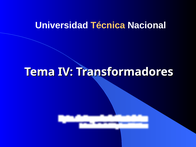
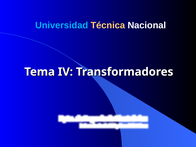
Universidad colour: white -> light blue (62, 25)
